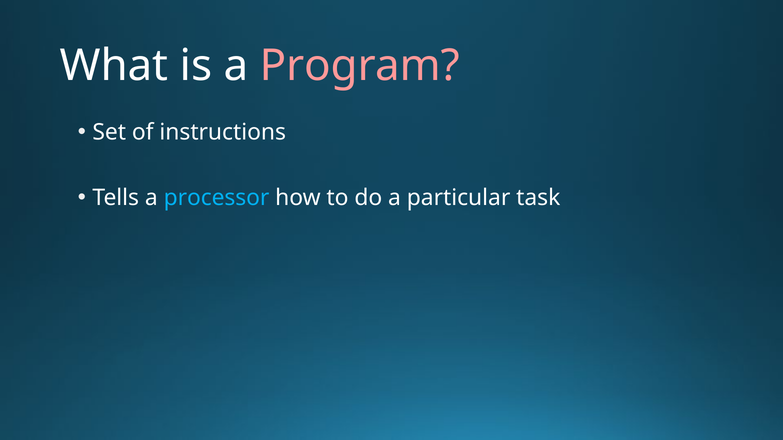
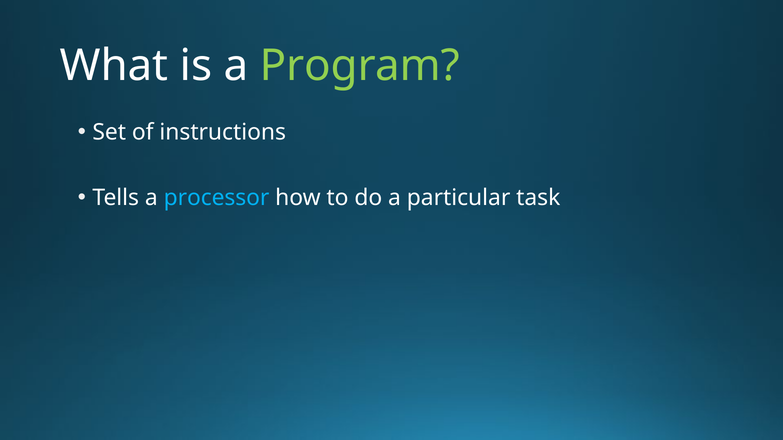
Program colour: pink -> light green (360, 66)
